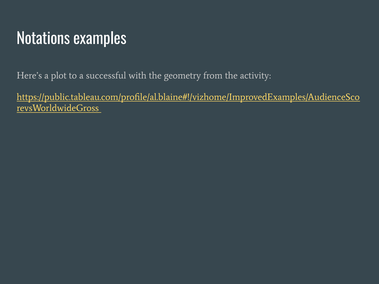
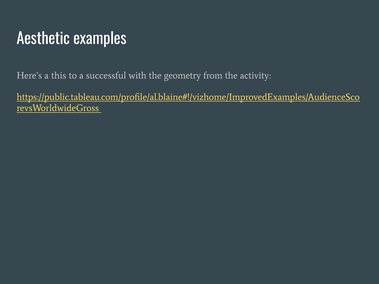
Notations: Notations -> Aesthetic (43, 39)
plot: plot -> this (59, 76)
